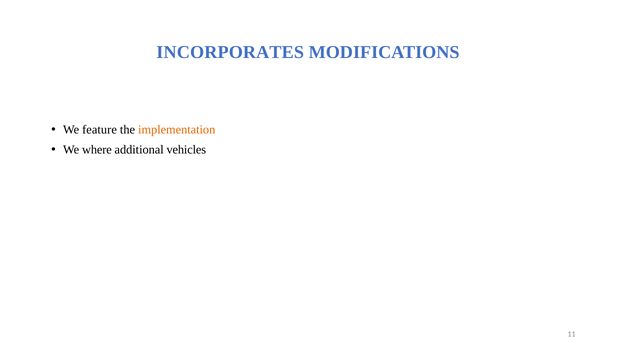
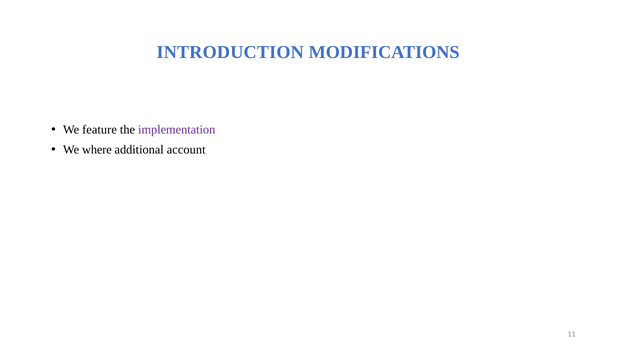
INCORPORATES: INCORPORATES -> INTRODUCTION (230, 52)
implementation colour: orange -> purple (177, 130)
vehicles: vehicles -> account (186, 150)
